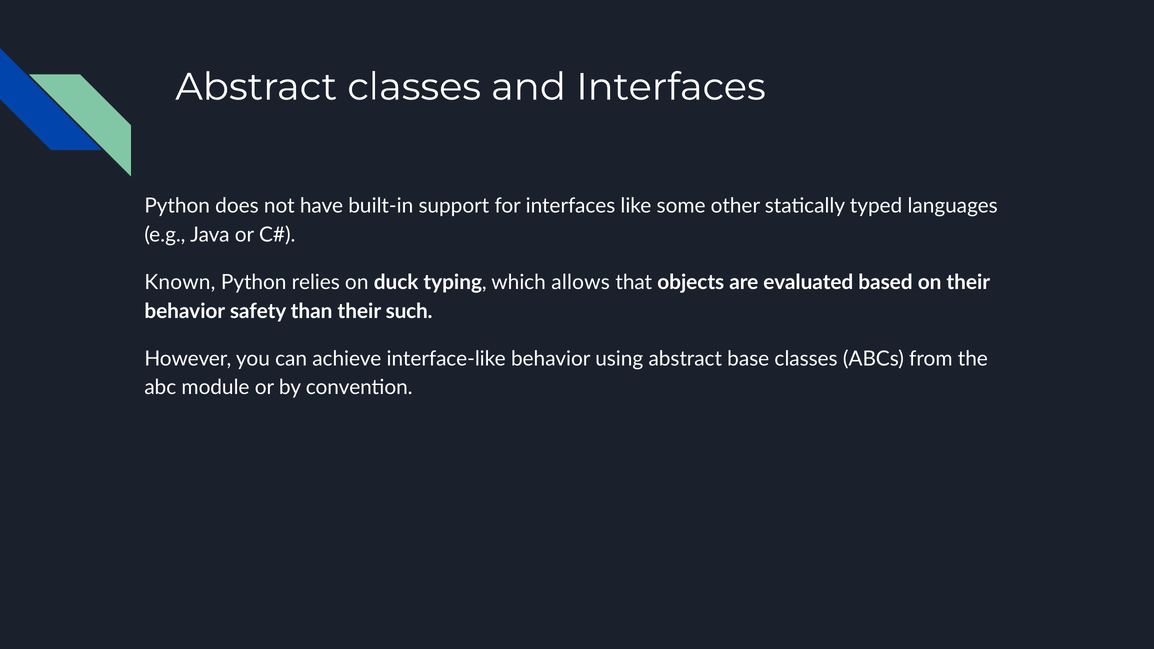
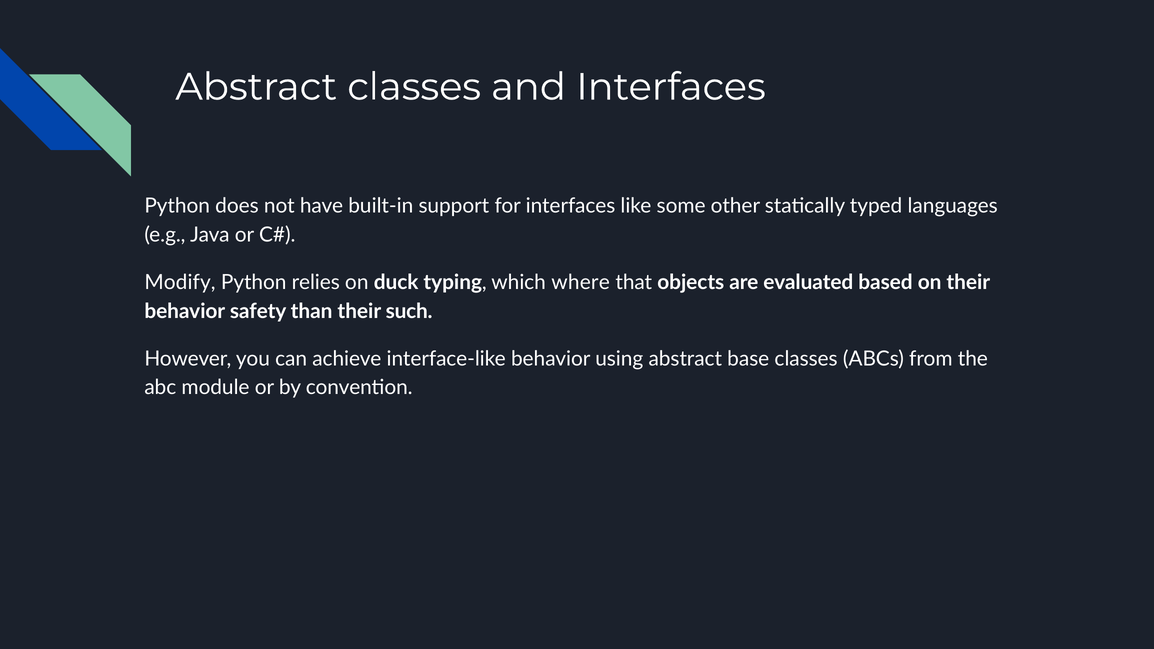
Known: Known -> Modify (180, 283)
allows: allows -> where (581, 283)
